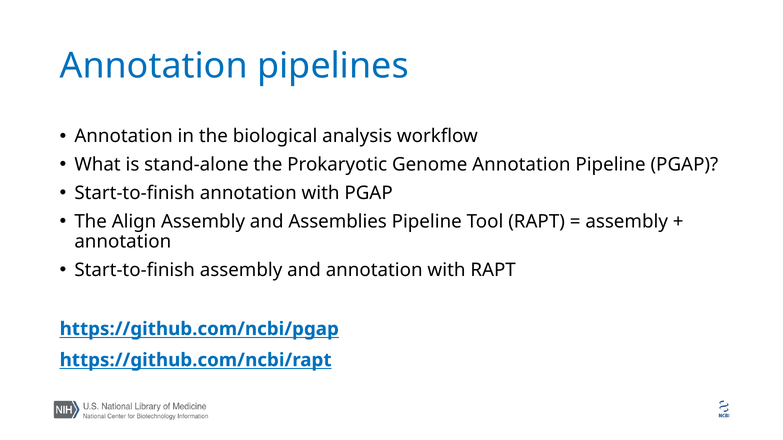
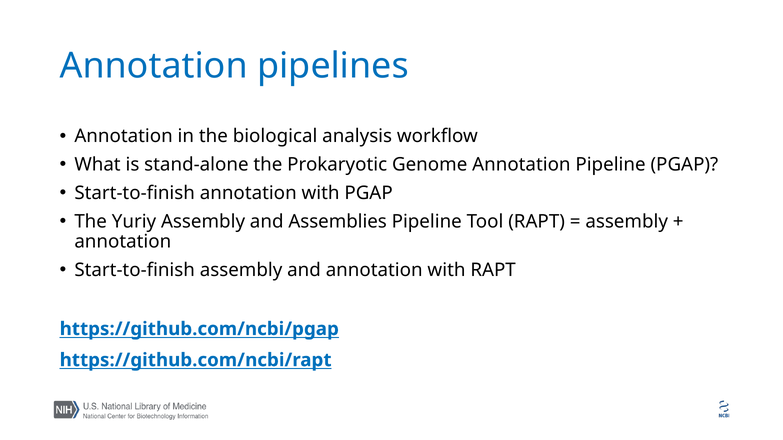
Align: Align -> Yuriy (134, 222)
